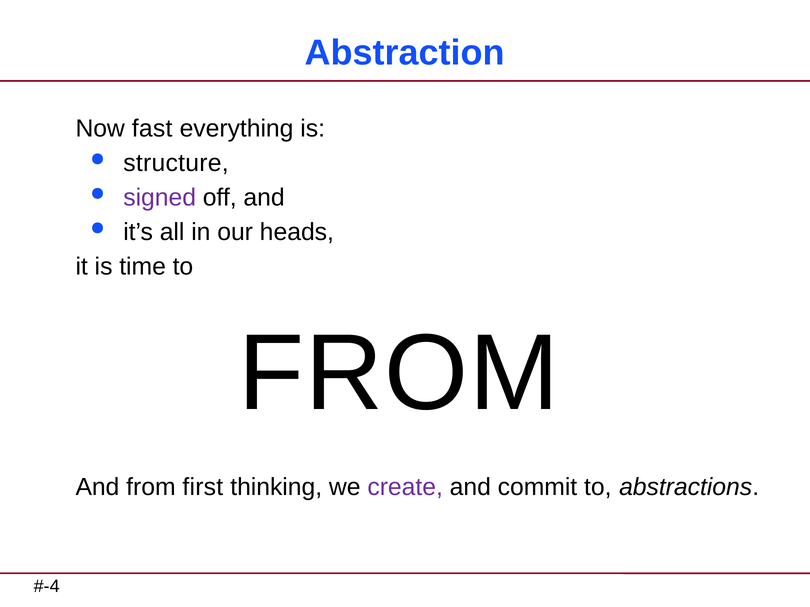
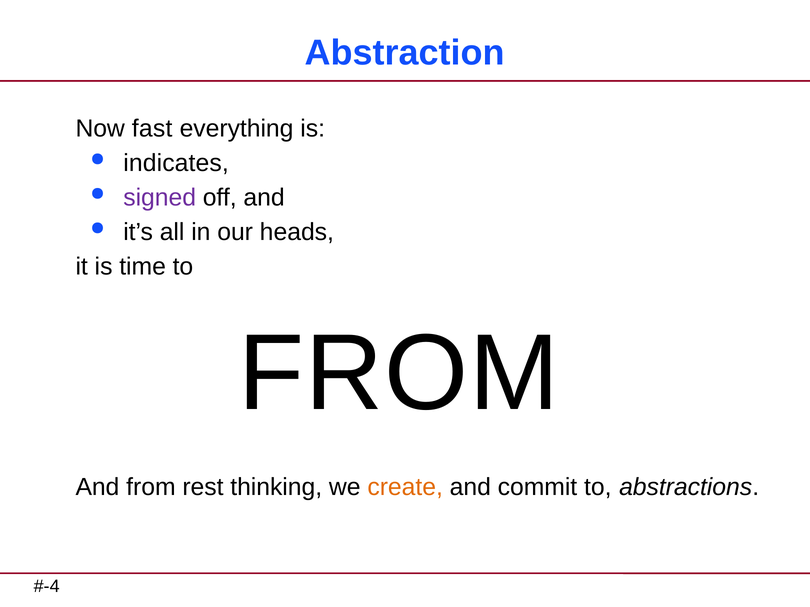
structure: structure -> indicates (176, 163)
first: first -> rest (203, 487)
create colour: purple -> orange (405, 487)
